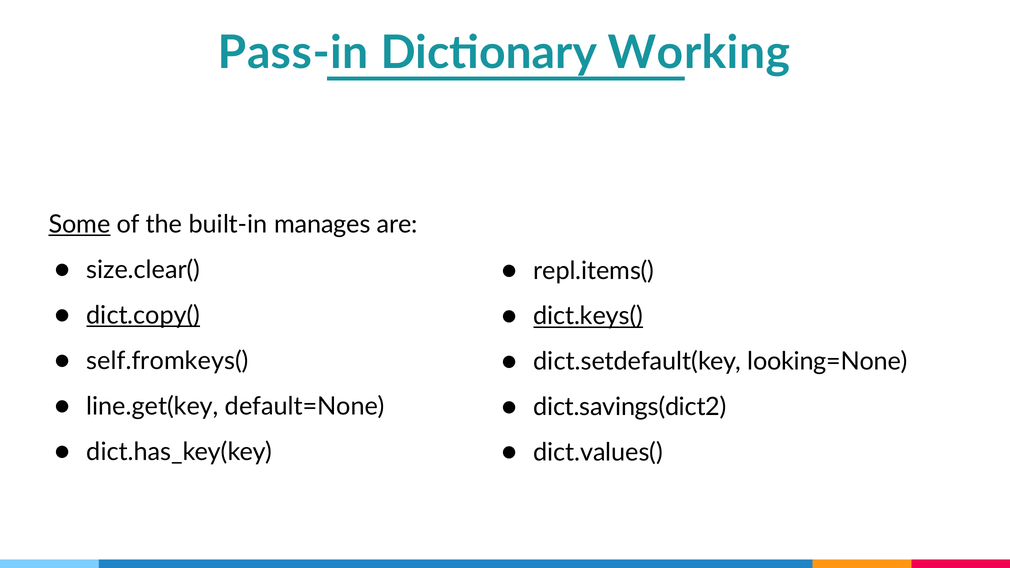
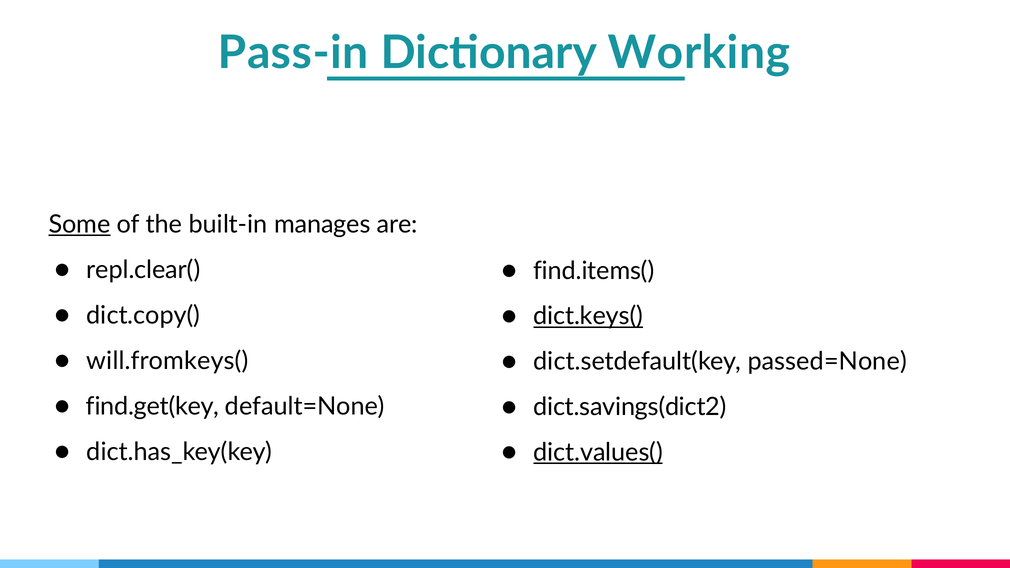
size.clear(: size.clear( -> repl.clear( (143, 270)
repl.items(: repl.items( -> find.items( (594, 271)
dict.copy( underline: present -> none (143, 316)
self.fromkeys(: self.fromkeys( -> will.fromkeys( (167, 361)
looking=None: looking=None -> passed=None (827, 362)
line.get(key: line.get(key -> find.get(key (153, 406)
dict.values( underline: none -> present (598, 453)
